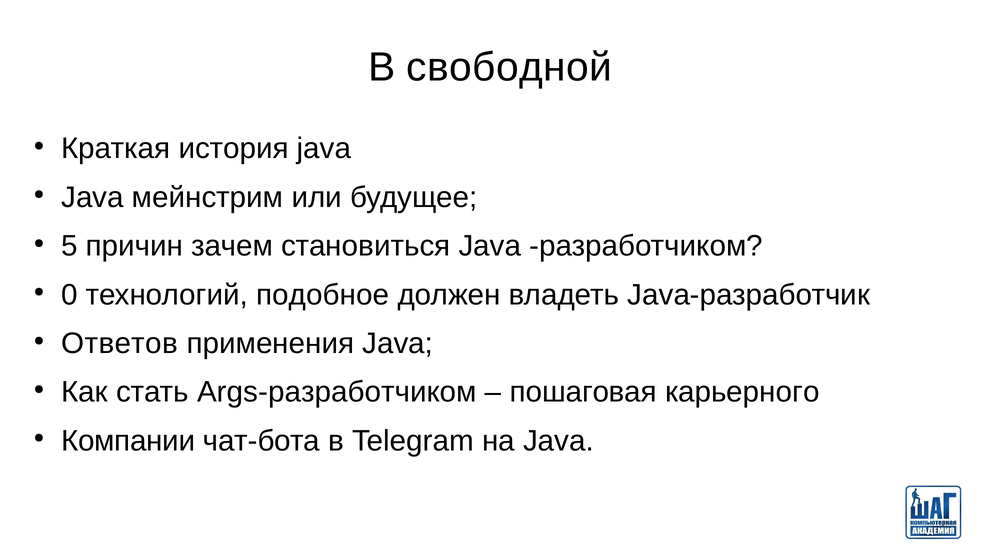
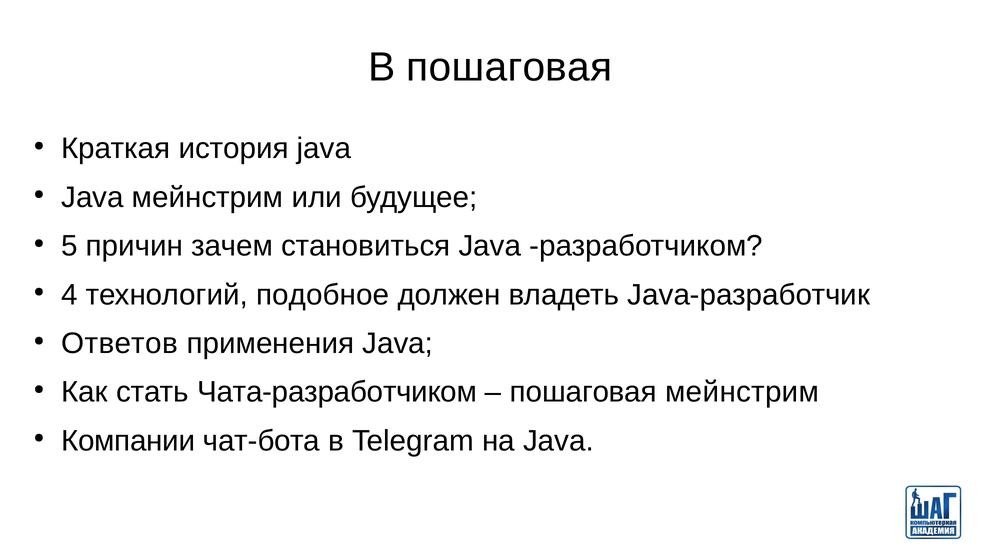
В свободной: свободной -> пошаговая (509, 67)
0: 0 -> 4 (69, 295)
Args-разработчиком: Args-разработчиком -> Чата-разработчиком (337, 392)
пошаговая карьерного: карьерного -> мейнстрим (742, 392)
